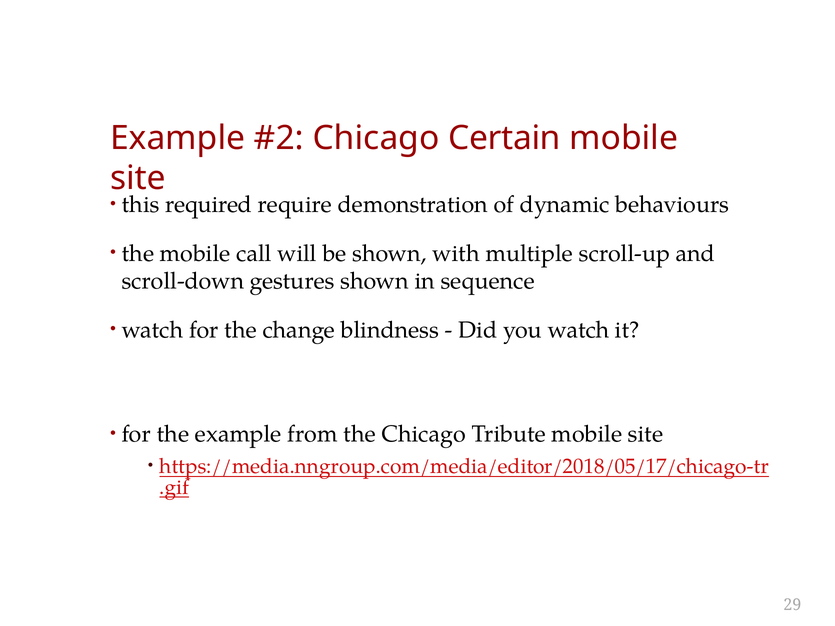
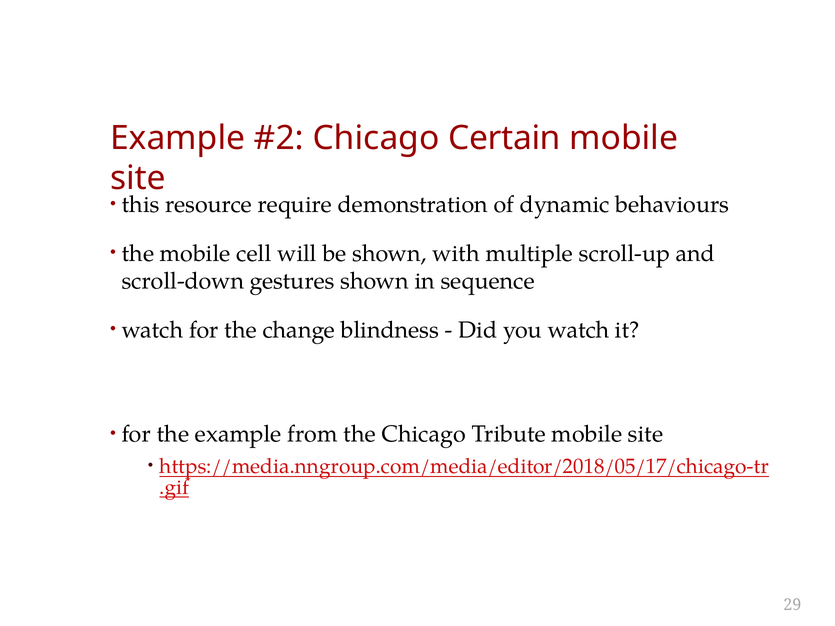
required: required -> resource (209, 205)
call: call -> cell (254, 253)
